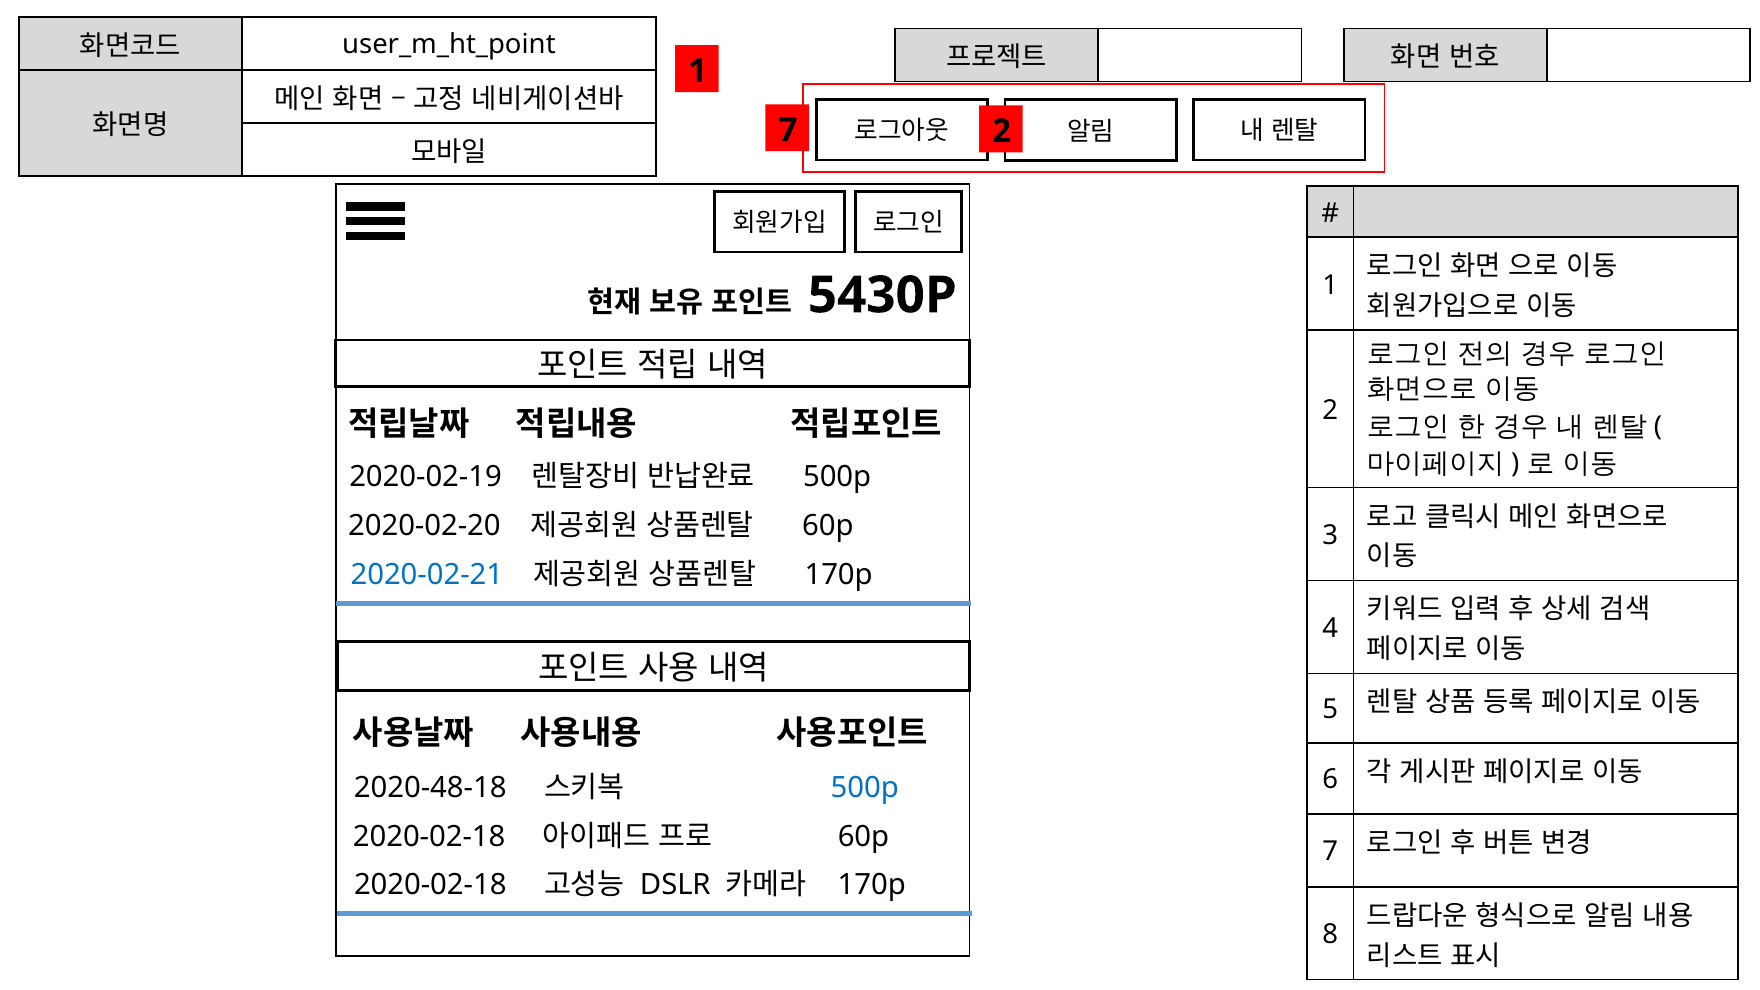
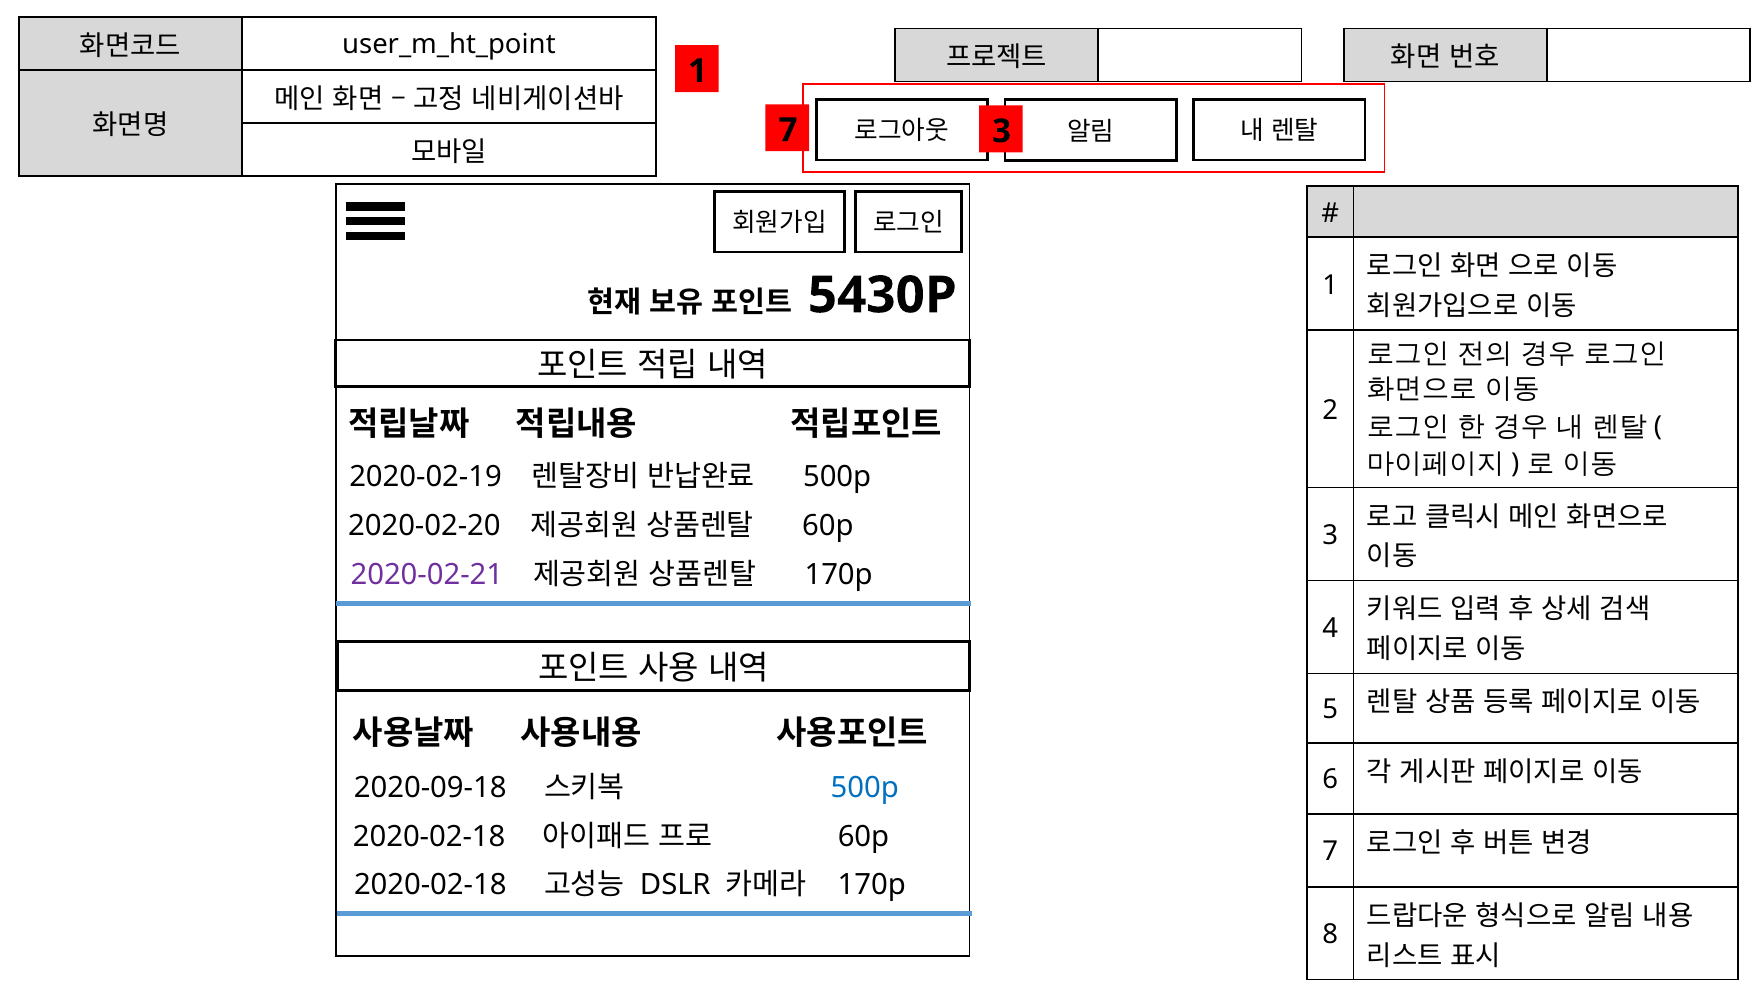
7 2: 2 -> 3 (1002, 131)
2020-02-21 colour: blue -> purple (427, 575)
2020-48-18: 2020-48-18 -> 2020-09-18 (430, 788)
